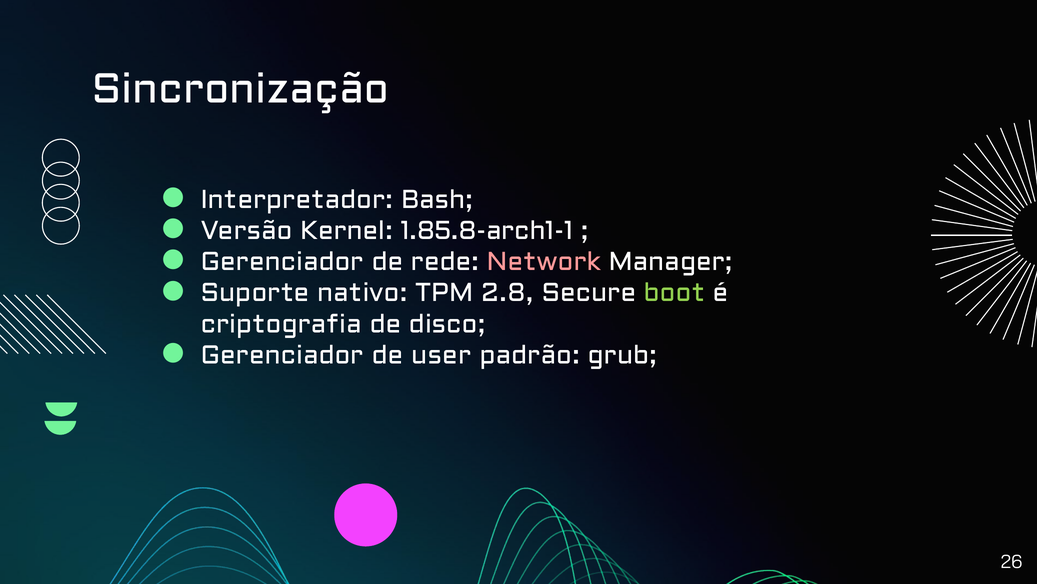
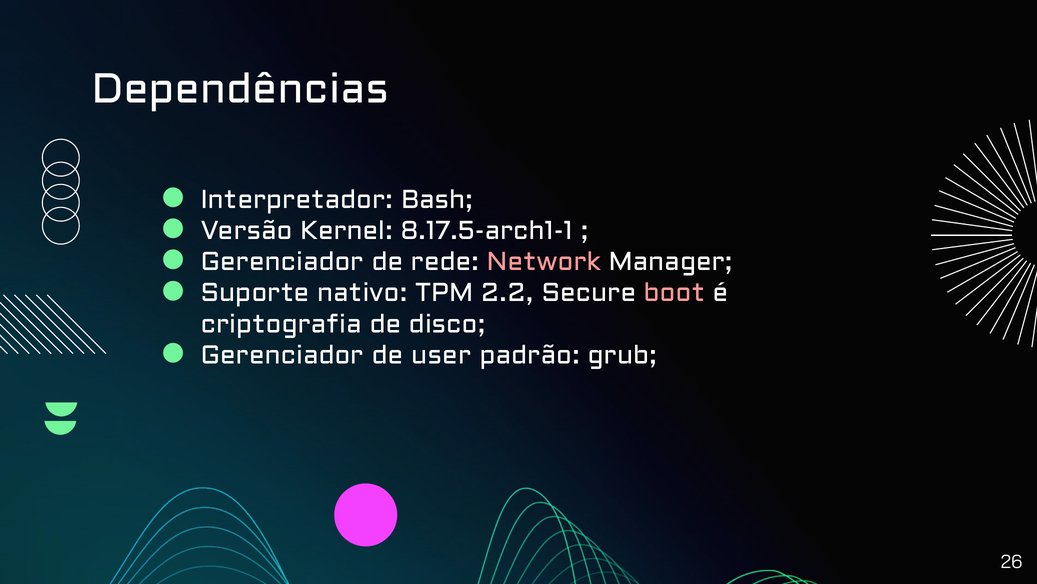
Sincronização: Sincronização -> Dependências (240, 89)
1.85.8-arch1-1: 1.85.8-arch1-1 -> 8.17.5-arch1-1 (487, 230)
2.8: 2.8 -> 2.2 (507, 293)
boot colour: light green -> pink (674, 293)
